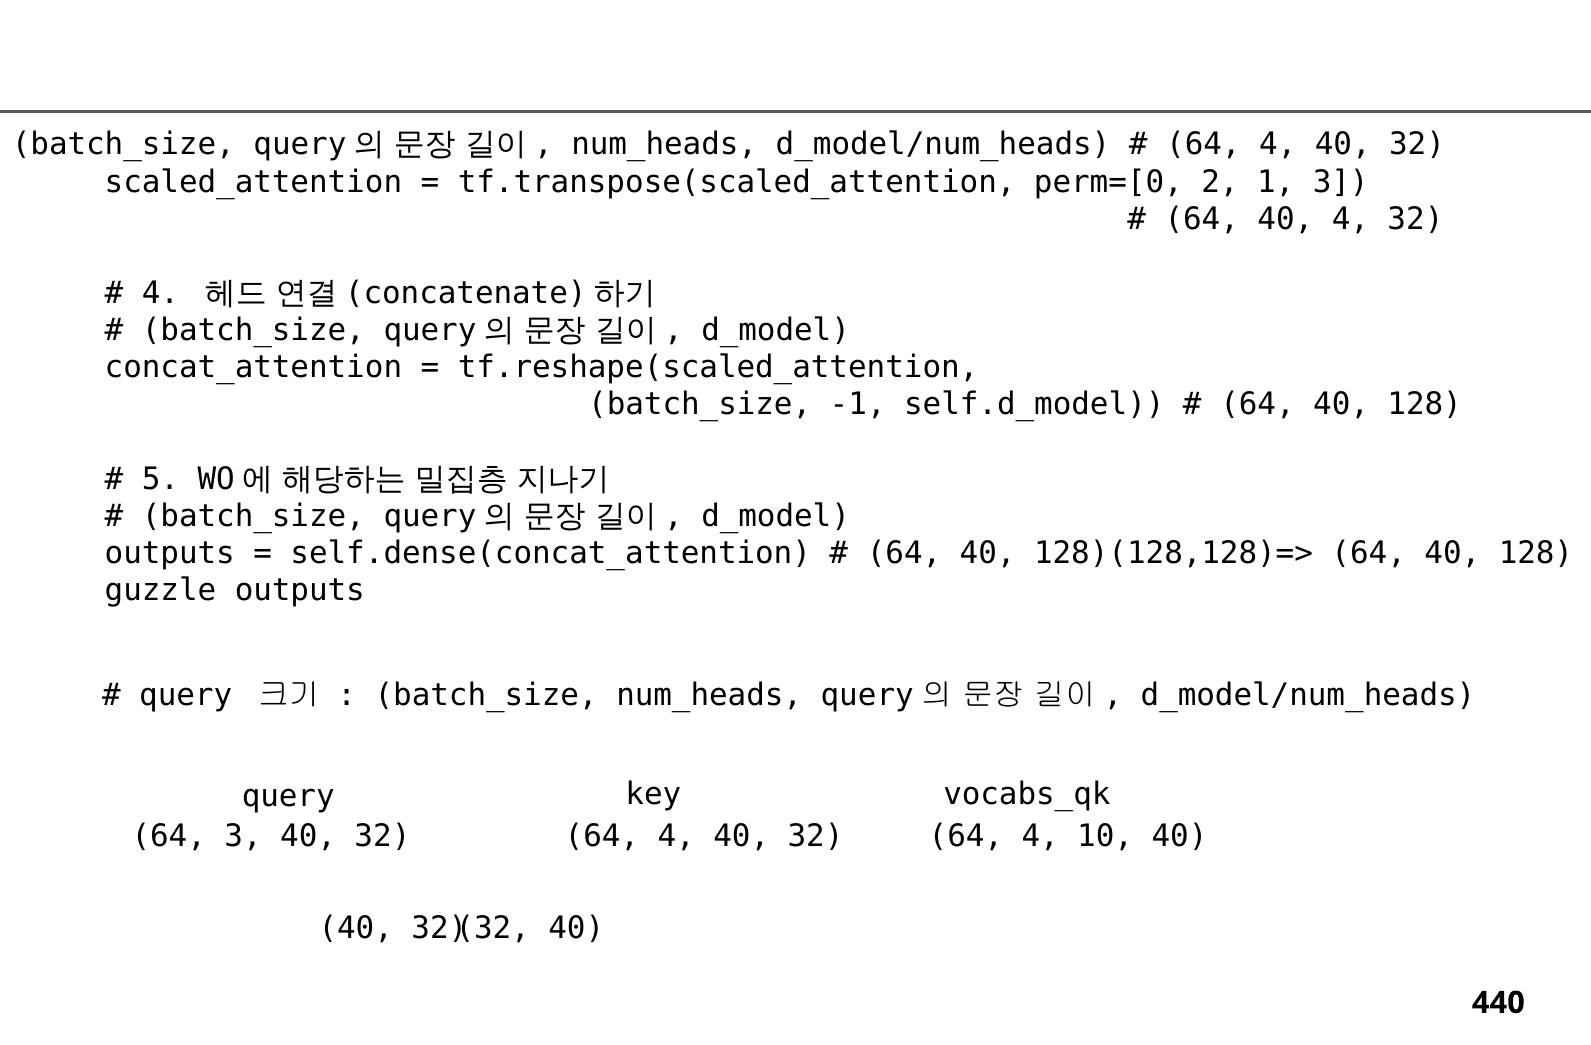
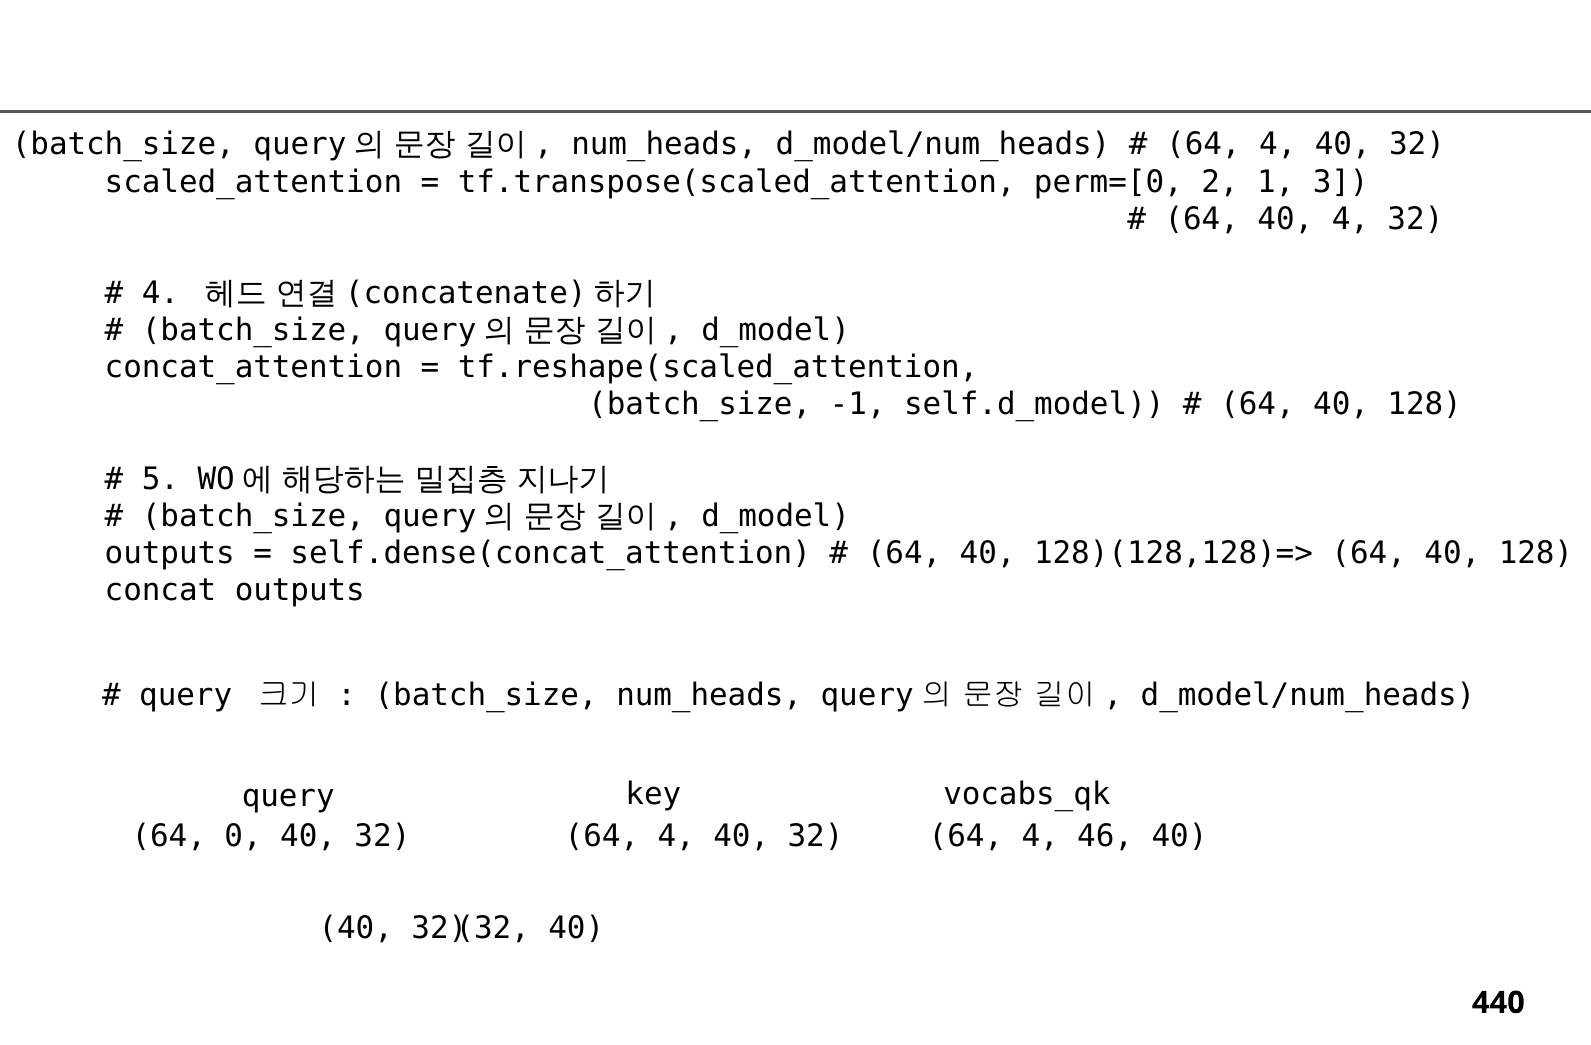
guzzle: guzzle -> concat (160, 590)
64 3: 3 -> 0 (243, 836)
10: 10 -> 46 (1105, 836)
